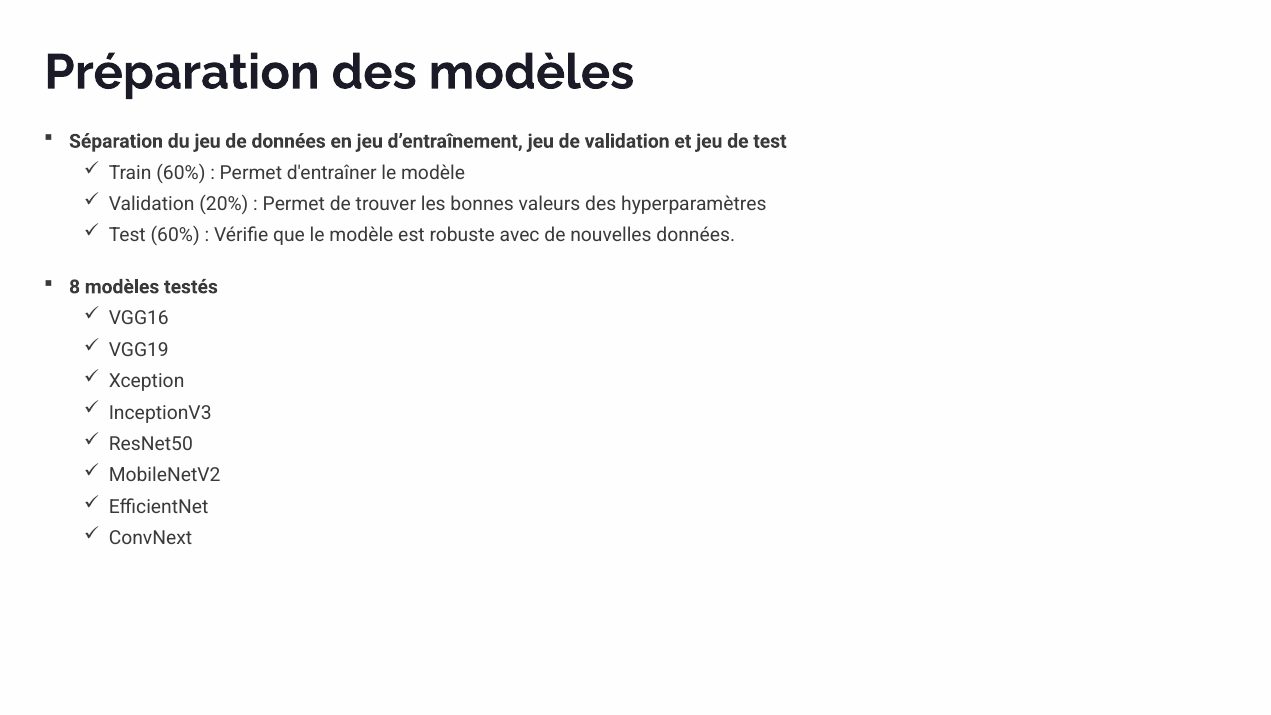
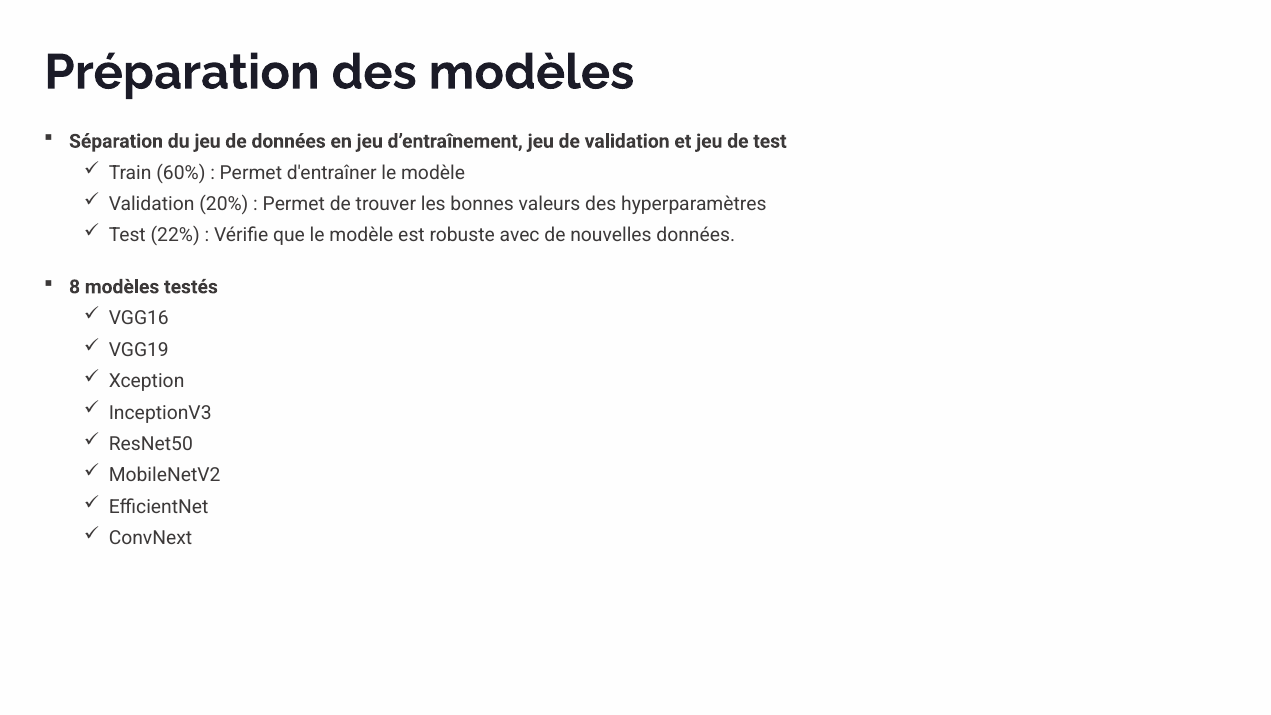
Test 60%: 60% -> 22% (175, 236)
